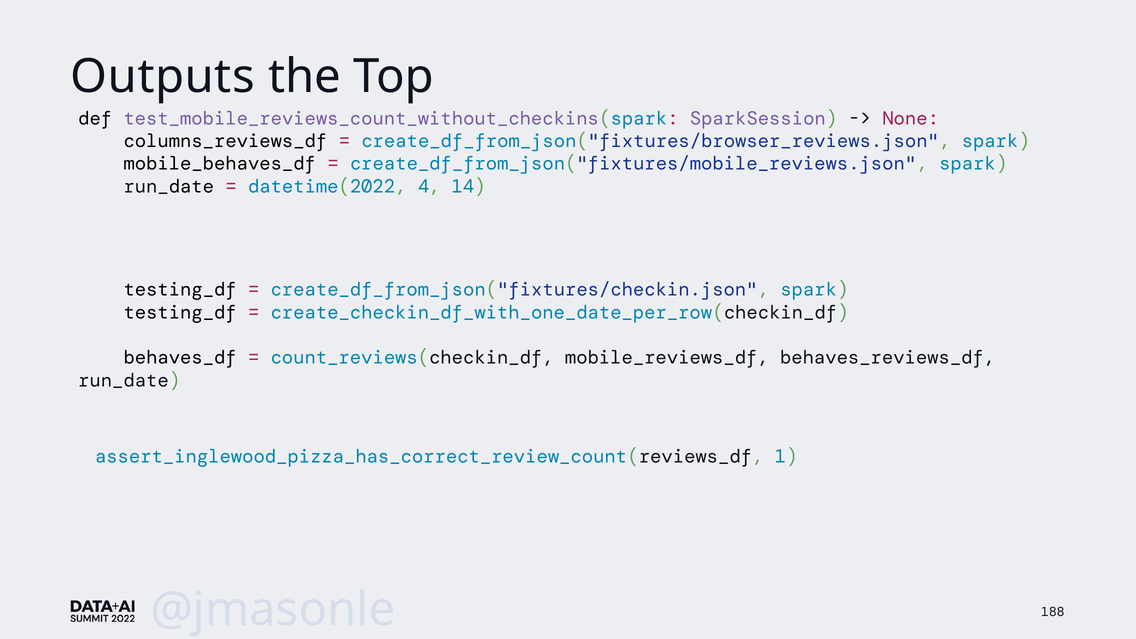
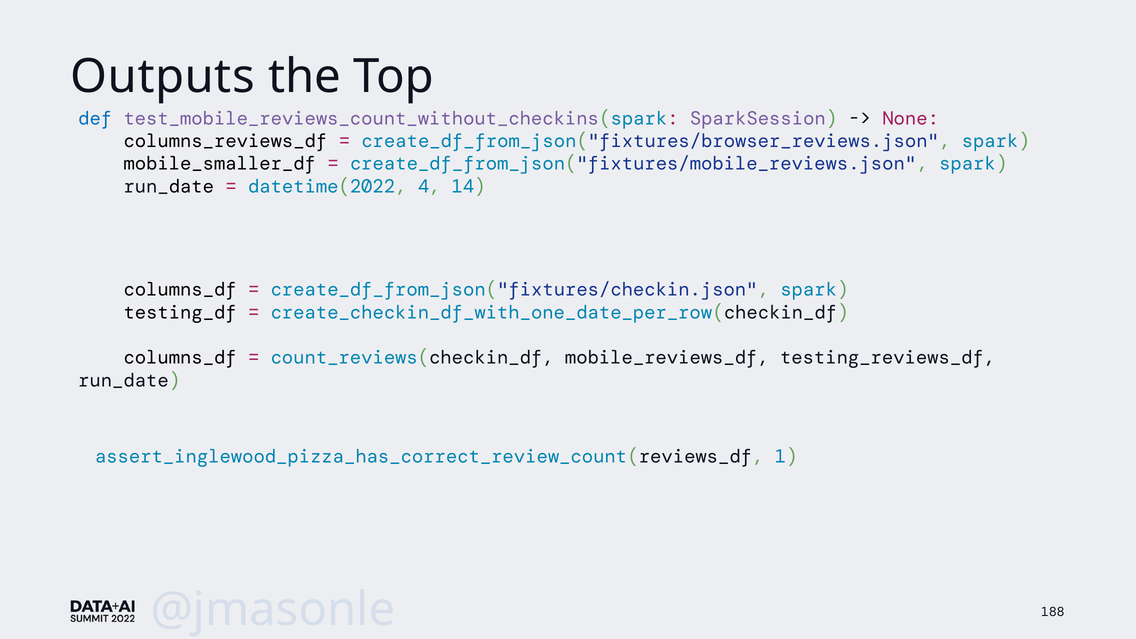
def colour: black -> blue (95, 118)
mobile_behaves_df: mobile_behaves_df -> mobile_smaller_df (220, 164)
testing_df: testing_df -> columns_df (180, 290)
behaves_df: behaves_df -> columns_df (180, 358)
behaves_reviews_df: behaves_reviews_df -> testing_reviews_df (888, 358)
